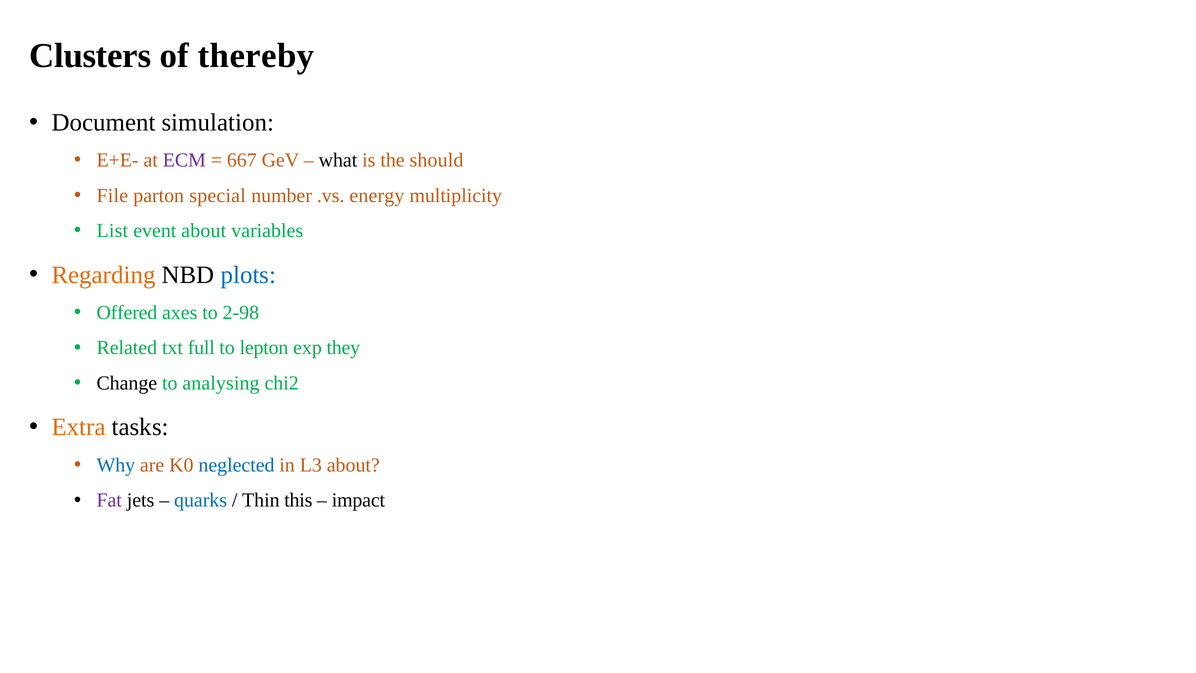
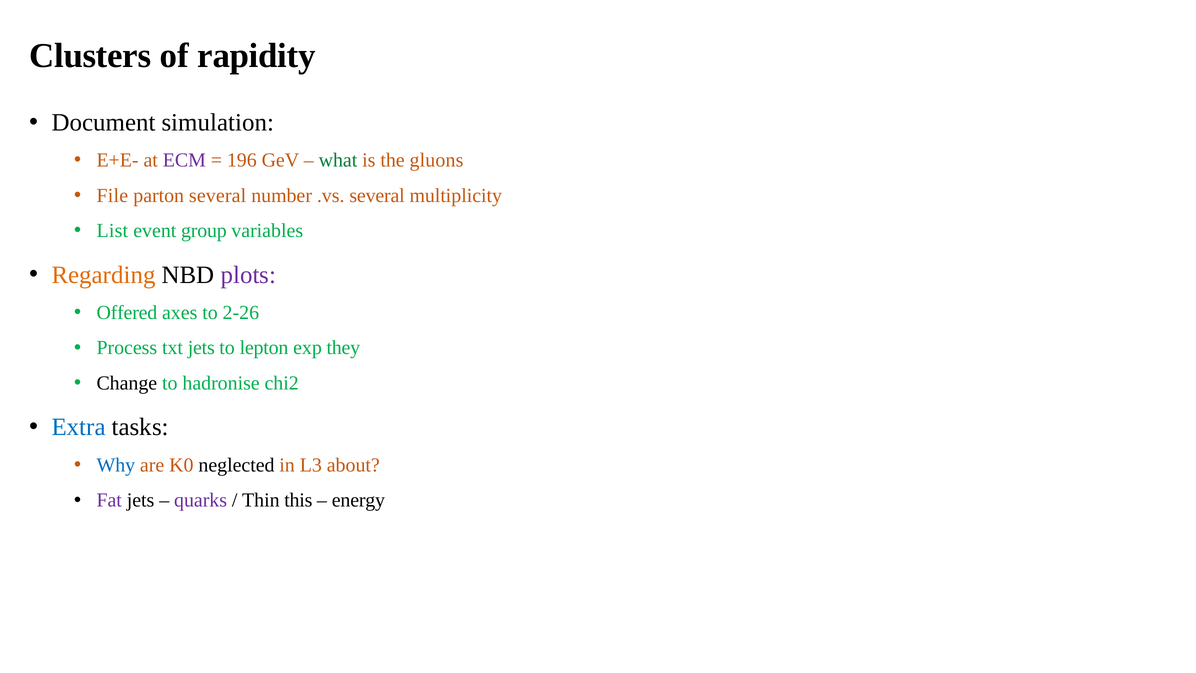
thereby: thereby -> rapidity (256, 56)
667: 667 -> 196 (242, 160)
what colour: black -> green (338, 160)
should: should -> gluons (436, 160)
parton special: special -> several (218, 195)
.vs energy: energy -> several (377, 195)
event about: about -> group (204, 231)
plots colour: blue -> purple (248, 275)
2-98: 2-98 -> 2-26 (241, 313)
Related: Related -> Process (127, 348)
txt full: full -> jets (201, 348)
analysing: analysing -> hadronise (221, 383)
Extra colour: orange -> blue (79, 427)
neglected colour: blue -> black (236, 465)
quarks colour: blue -> purple (201, 500)
impact: impact -> energy (358, 500)
